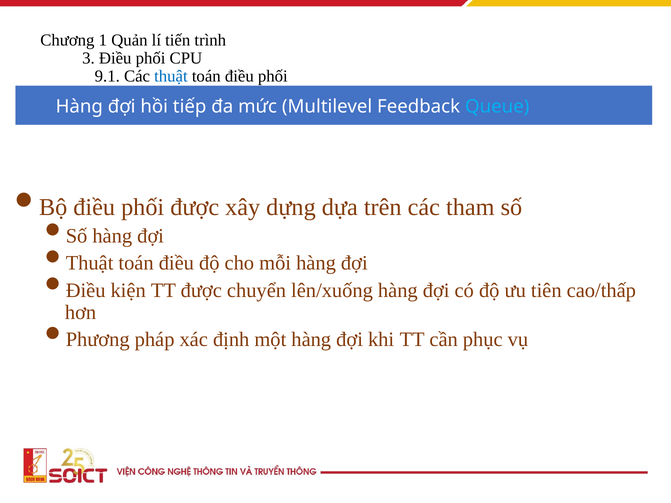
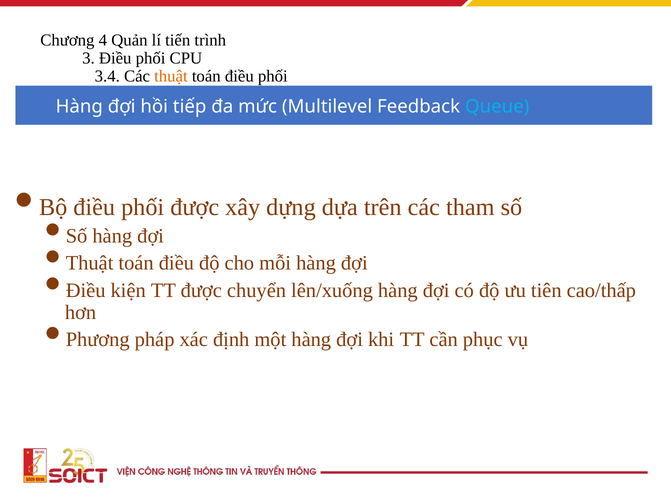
1: 1 -> 4 (103, 40)
9.1: 9.1 -> 3.4 (107, 76)
thuật colour: blue -> orange (171, 76)
